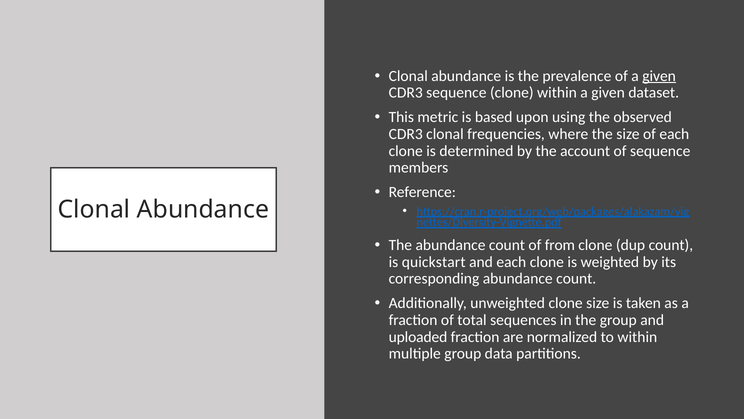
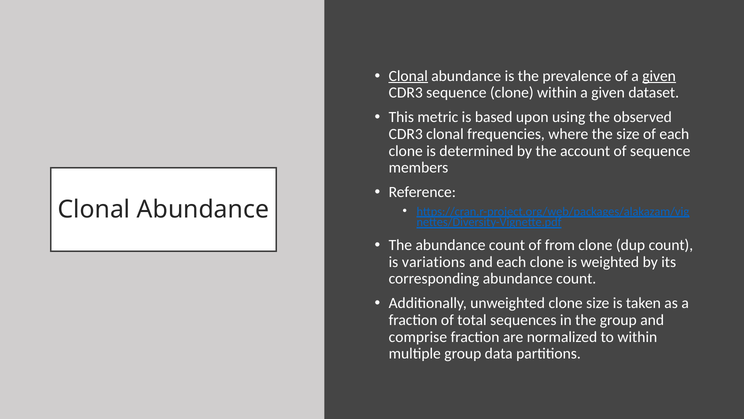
Clonal underline: none -> present (408, 76)
quickstart: quickstart -> variations (434, 262)
uploaded: uploaded -> comprise (418, 337)
